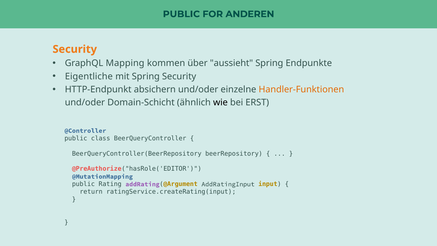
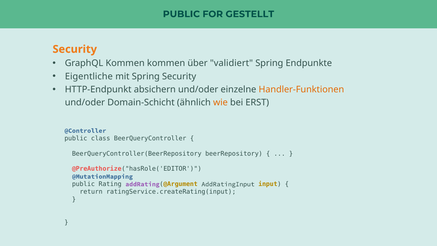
ANDEREN: ANDEREN -> GESTELLT (250, 14)
GraphQL Mapping: Mapping -> Kommen (125, 63)
aussieht: aussieht -> validiert (231, 63)
wie colour: black -> orange (220, 103)
